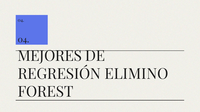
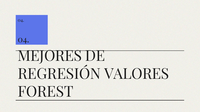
ELIMINO: ELIMINO -> VALORES (137, 74)
